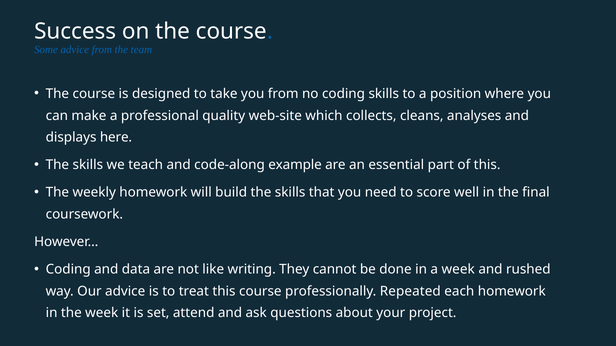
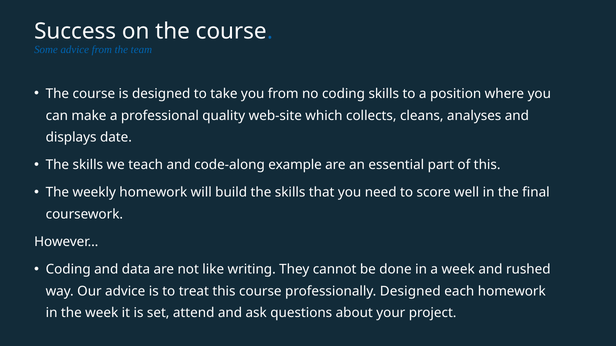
here: here -> date (116, 138)
professionally Repeated: Repeated -> Designed (410, 292)
